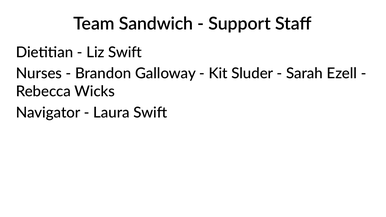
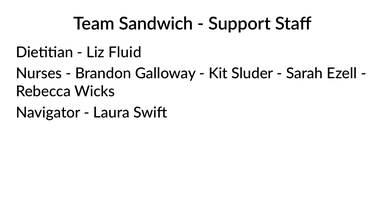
Liz Swift: Swift -> Fluid (125, 53)
